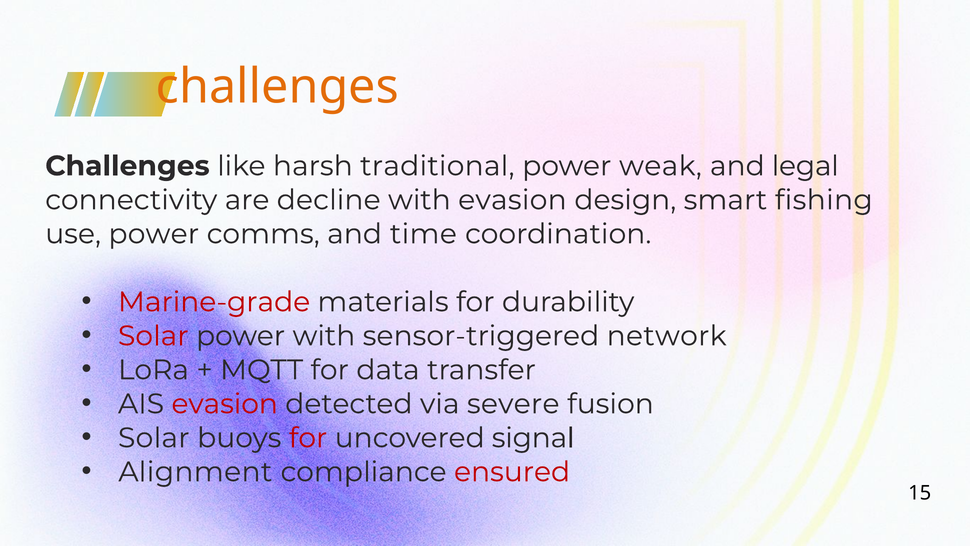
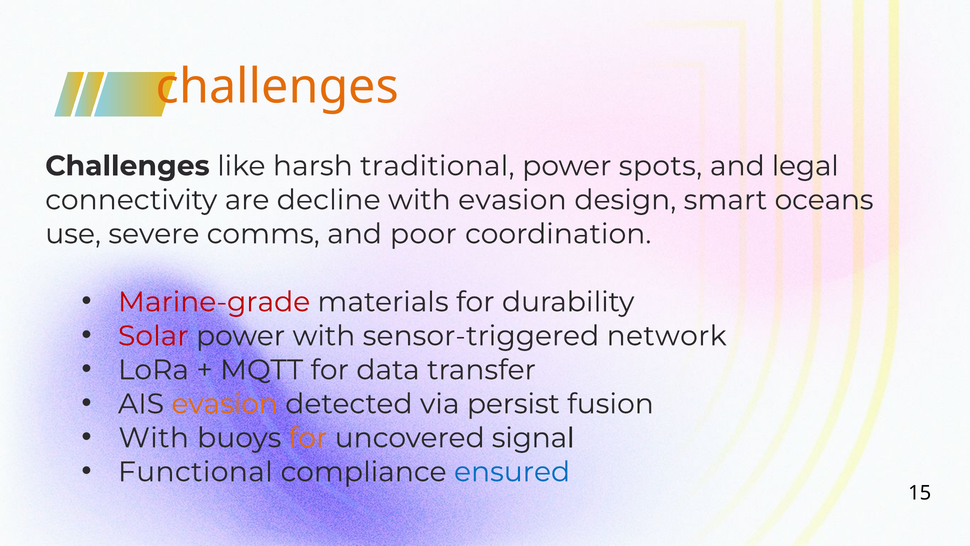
weak: weak -> spots (660, 166)
fishing: fishing -> oceans (824, 200)
use power: power -> severe (154, 234)
time: time -> poor (423, 234)
evasion colour: red -> orange (225, 404)
severe: severe -> persist (513, 404)
Solar: Solar -> With (154, 438)
for colour: red -> orange (308, 438)
Alignment: Alignment -> Functional (195, 472)
ensured colour: red -> blue (512, 472)
